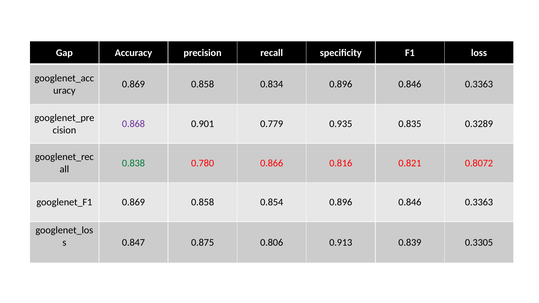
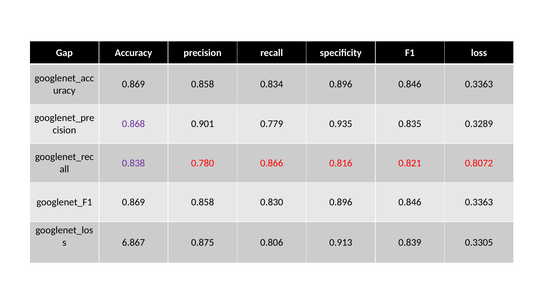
0.838 colour: green -> purple (133, 163)
0.854: 0.854 -> 0.830 (272, 202)
0.847: 0.847 -> 6.867 (133, 243)
